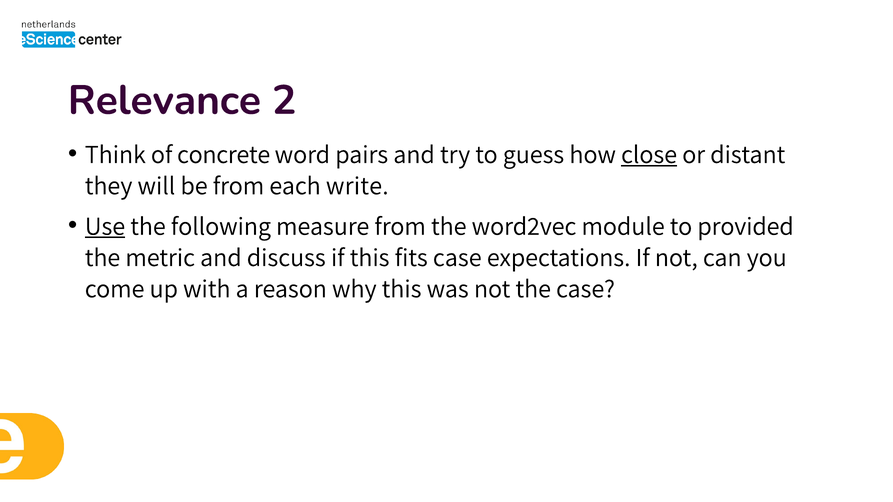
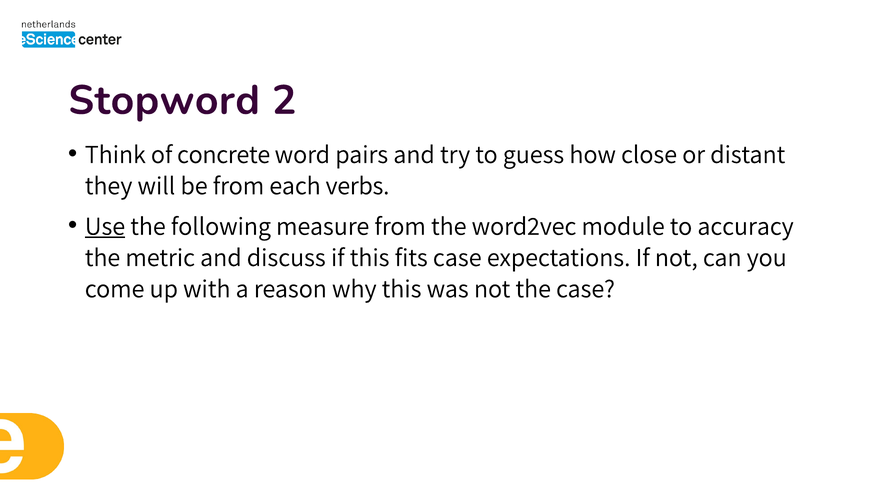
Relevance: Relevance -> Stopword (164, 100)
close underline: present -> none (649, 155)
write: write -> verbs (358, 186)
provided: provided -> accuracy (745, 226)
